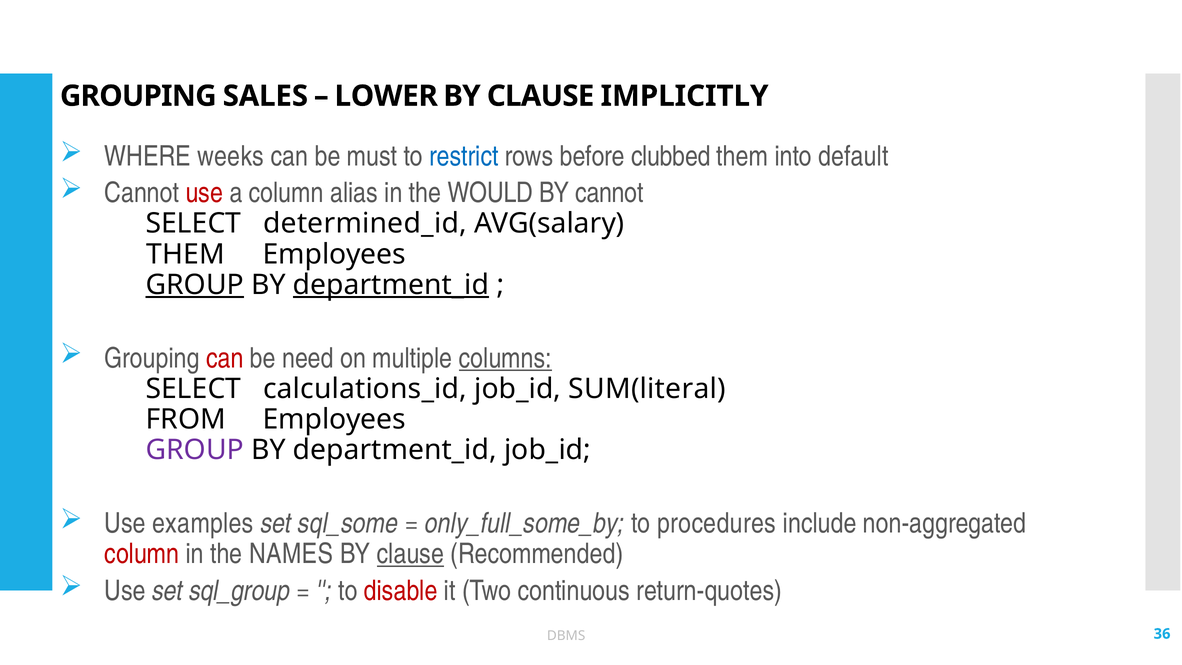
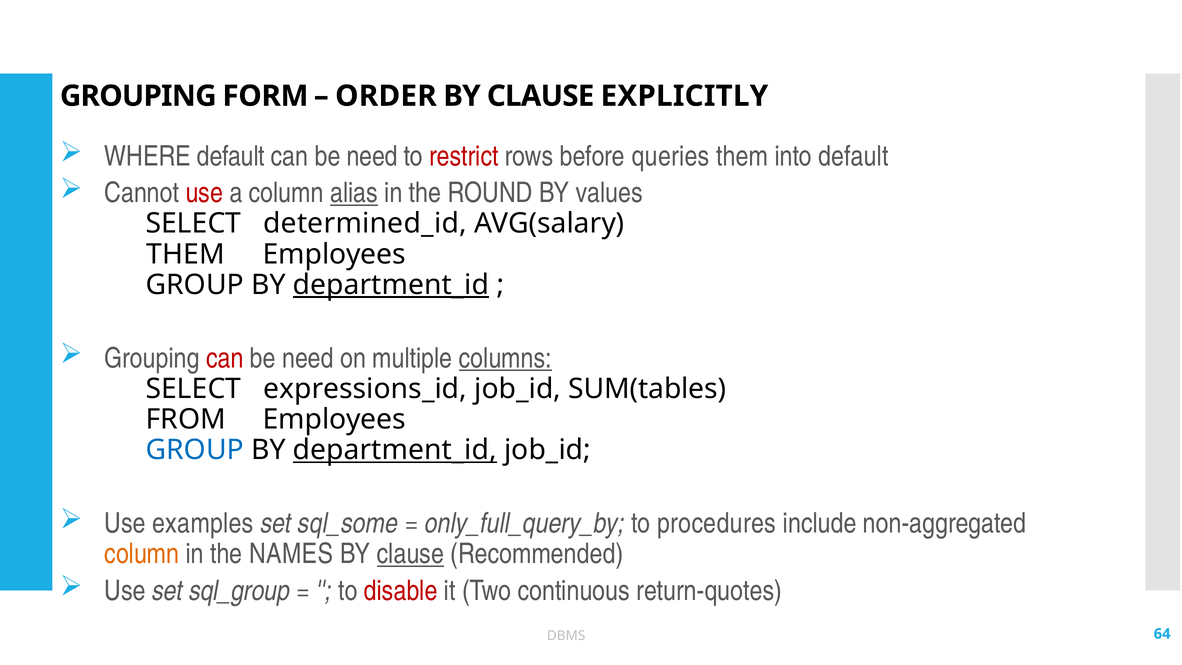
SALES: SALES -> FORM (265, 96)
LOWER: LOWER -> ORDER (386, 96)
IMPLICITLY: IMPLICITLY -> EXPLICITLY (684, 96)
WHERE weeks: weeks -> default (231, 156)
must: must -> need (372, 156)
restrict colour: blue -> red (464, 156)
clubbed: clubbed -> queries (671, 156)
alias underline: none -> present (354, 193)
WOULD: WOULD -> ROUND (490, 193)
BY cannot: cannot -> values (609, 193)
GROUP underline: present -> none (195, 285)
calculations_id: calculations_id -> expressions_id (365, 389)
SUM(literal: SUM(literal -> SUM(tables (647, 389)
GROUP colour: purple -> blue (195, 450)
department_id underline: none -> present (395, 450)
only_full_some_by: only_full_some_by -> only_full_query_by (525, 523)
column colour: red -> orange (142, 554)
36: 36 -> 64 (1162, 634)
